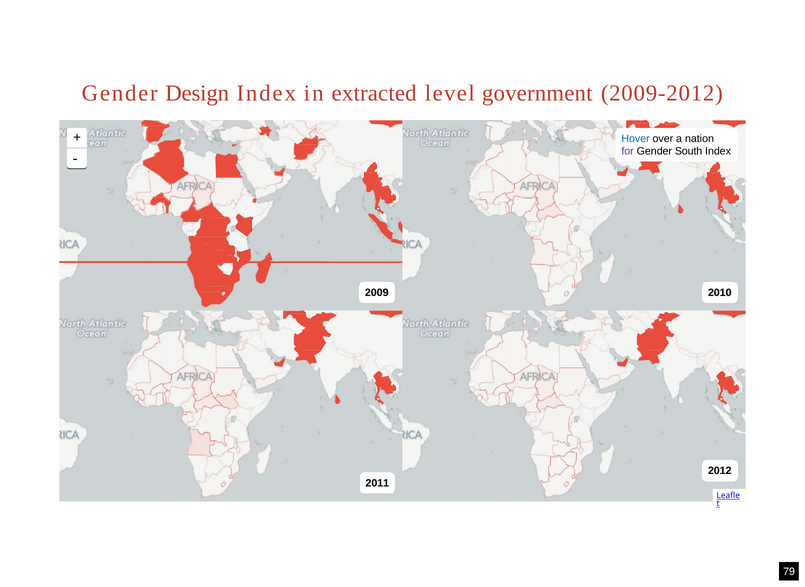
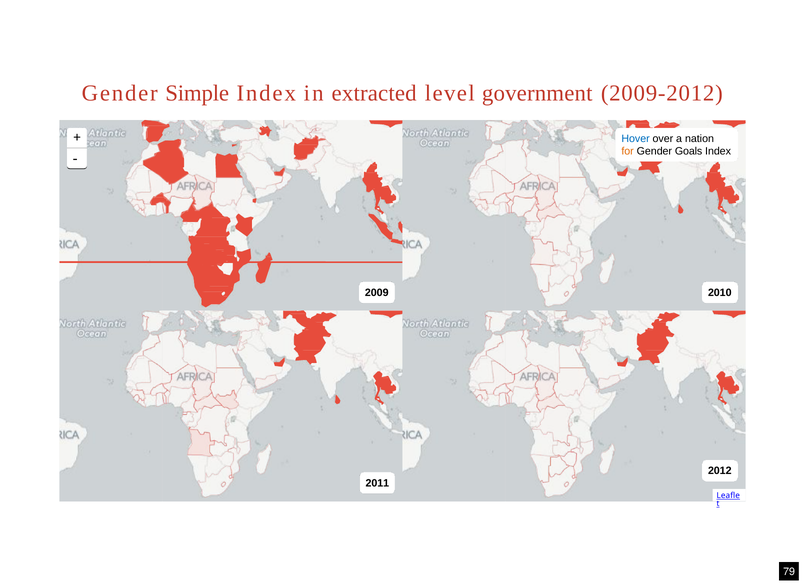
Design: Design -> Simple (197, 93)
for colour: purple -> orange (628, 151)
South: South -> Goals (689, 151)
